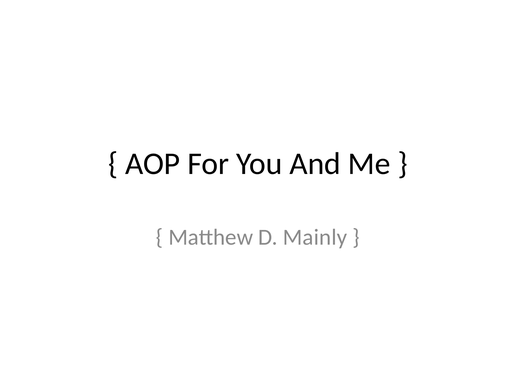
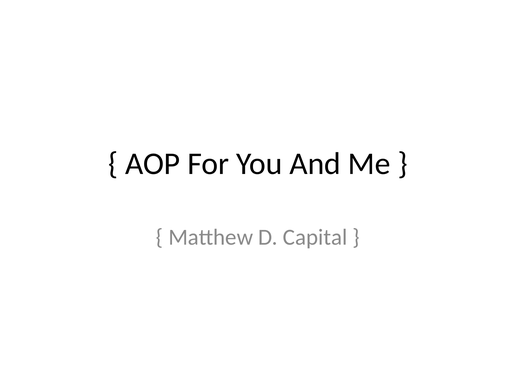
Mainly: Mainly -> Capital (315, 237)
